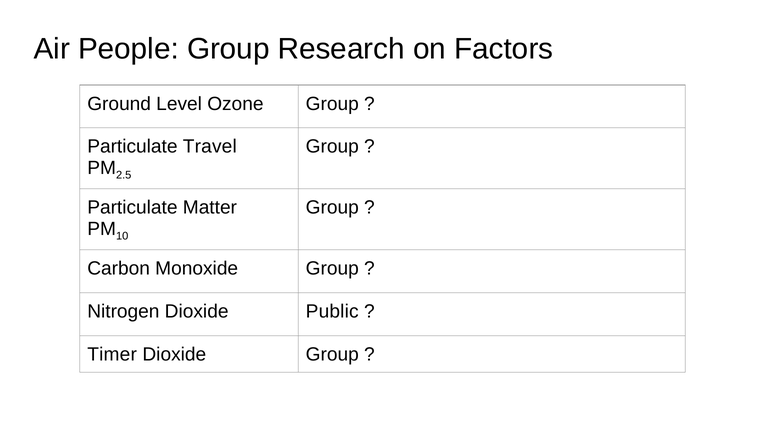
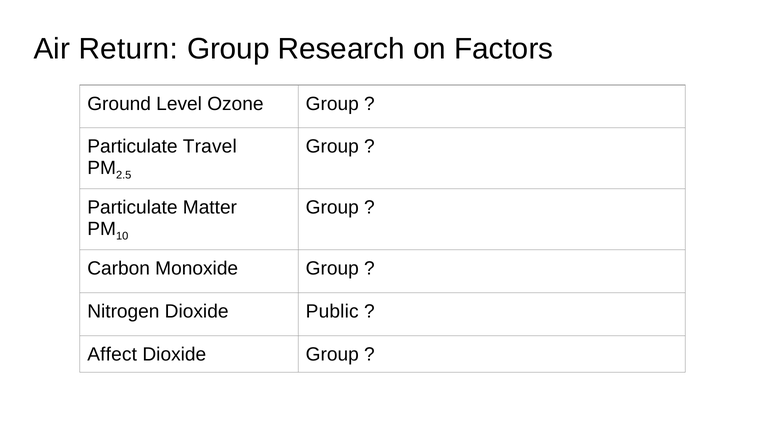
People: People -> Return (128, 49)
Timer: Timer -> Affect (112, 355)
